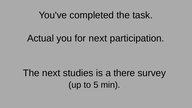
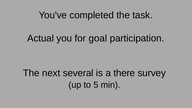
for next: next -> goal (98, 38)
studies: studies -> several (78, 73)
